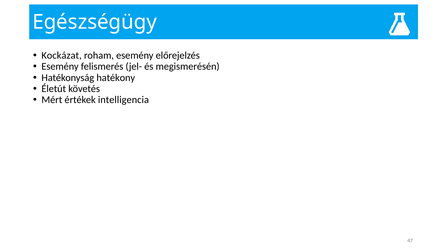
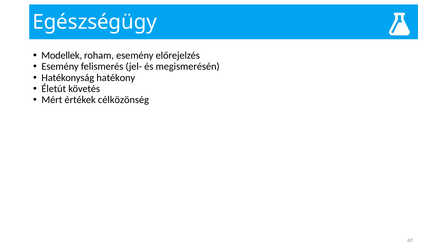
Kockázat: Kockázat -> Modellek (62, 55)
intelligencia: intelligencia -> célközönség (123, 100)
